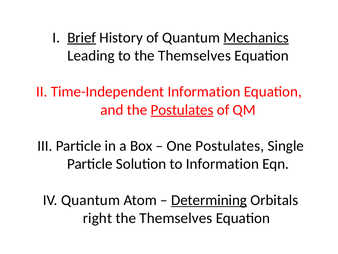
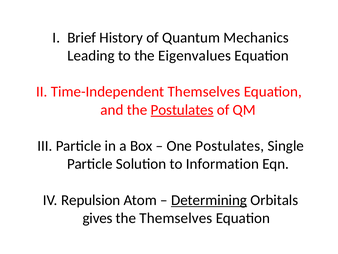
Brief underline: present -> none (82, 37)
Mechanics underline: present -> none (256, 37)
to the Themselves: Themselves -> Eigenvalues (195, 55)
Information: Information -> Themselves (204, 92)
Quantum: Quantum -> Repulsion (91, 200)
right: right -> gives (98, 218)
